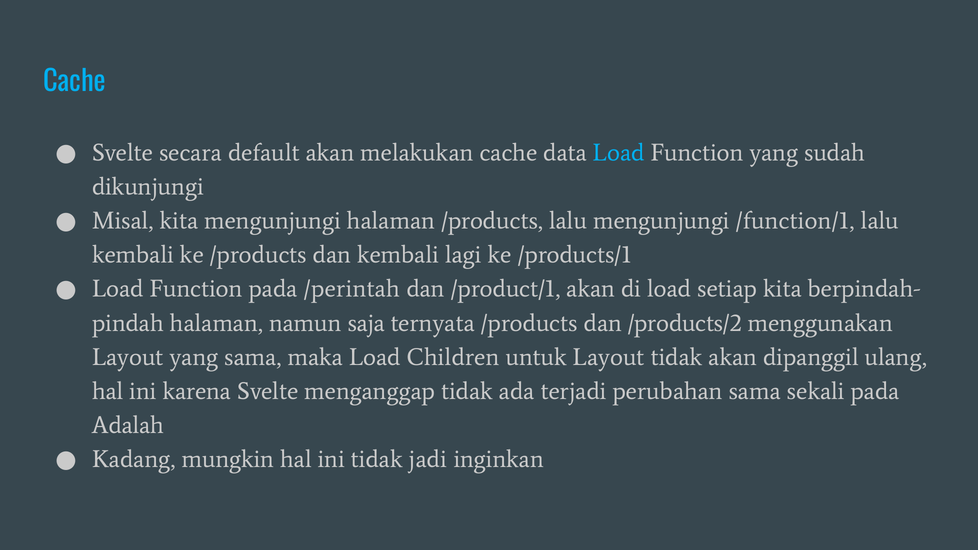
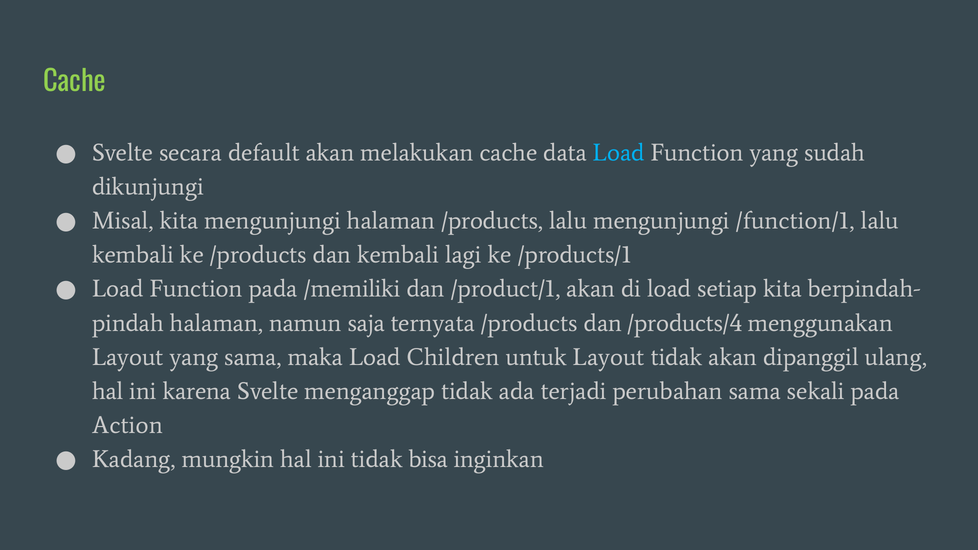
Cache colour: light blue -> light green (74, 82)
/perintah: /perintah -> /memiliki (352, 289)
/products/2: /products/2 -> /products/4 (685, 323)
Adalah: Adalah -> Action (128, 425)
jadi: jadi -> bisa (428, 459)
